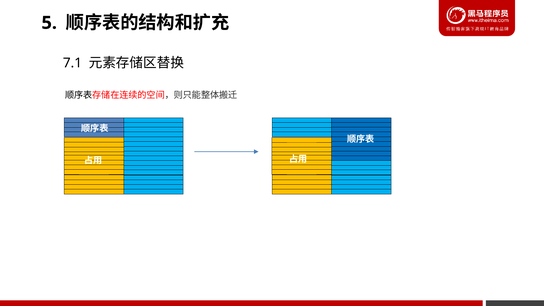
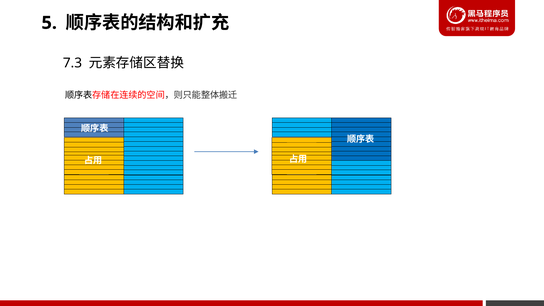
7.1: 7.1 -> 7.3 (72, 63)
